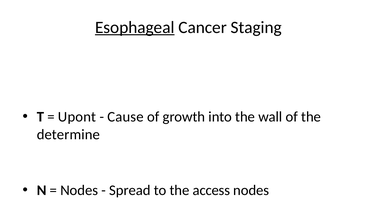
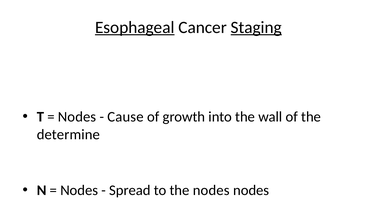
Staging underline: none -> present (256, 27)
Upont: Upont -> Nodes (77, 117)
the access: access -> nodes (211, 190)
